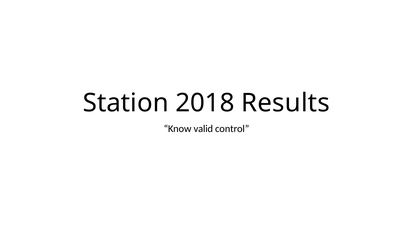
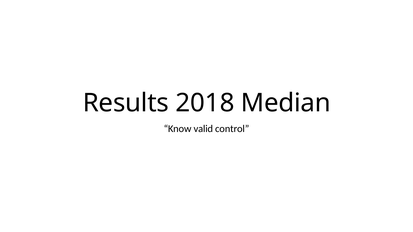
Station: Station -> Results (126, 103)
Results: Results -> Median (286, 103)
